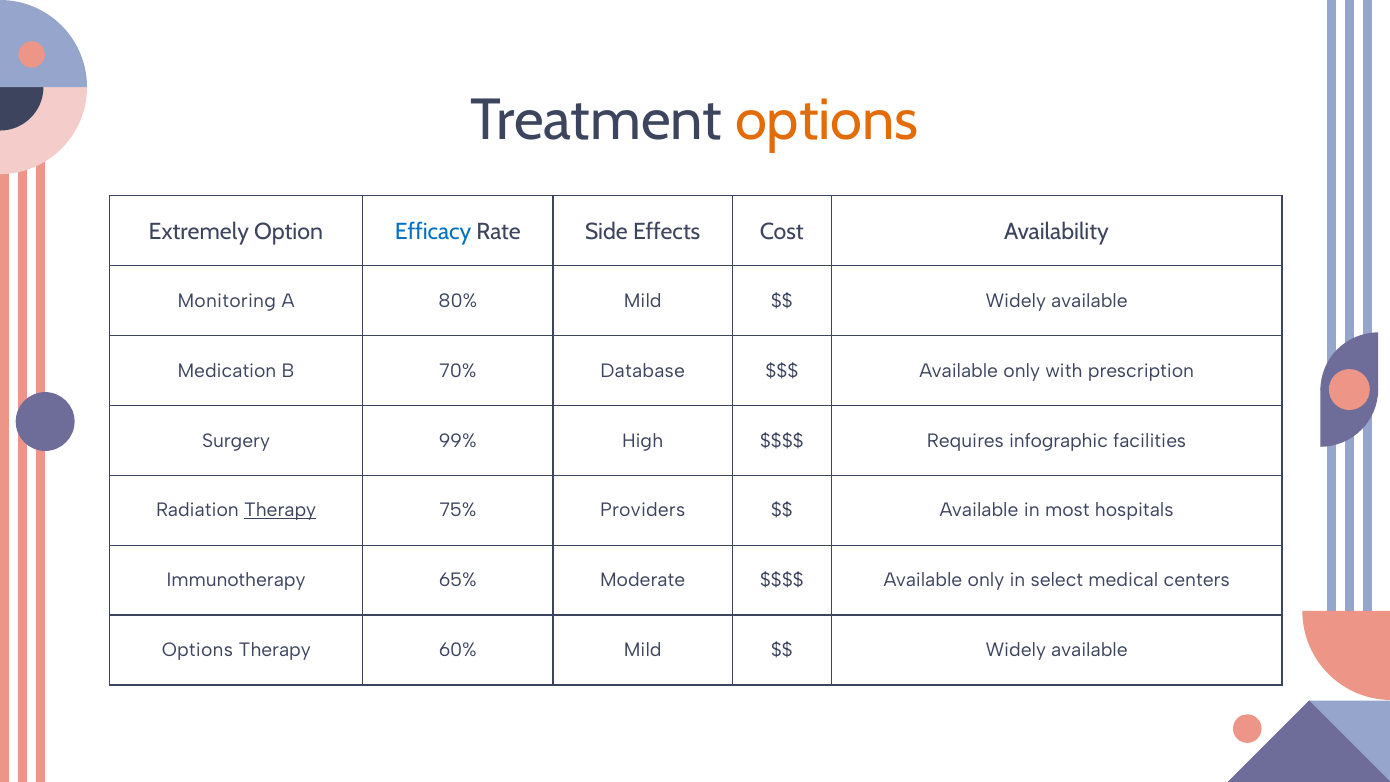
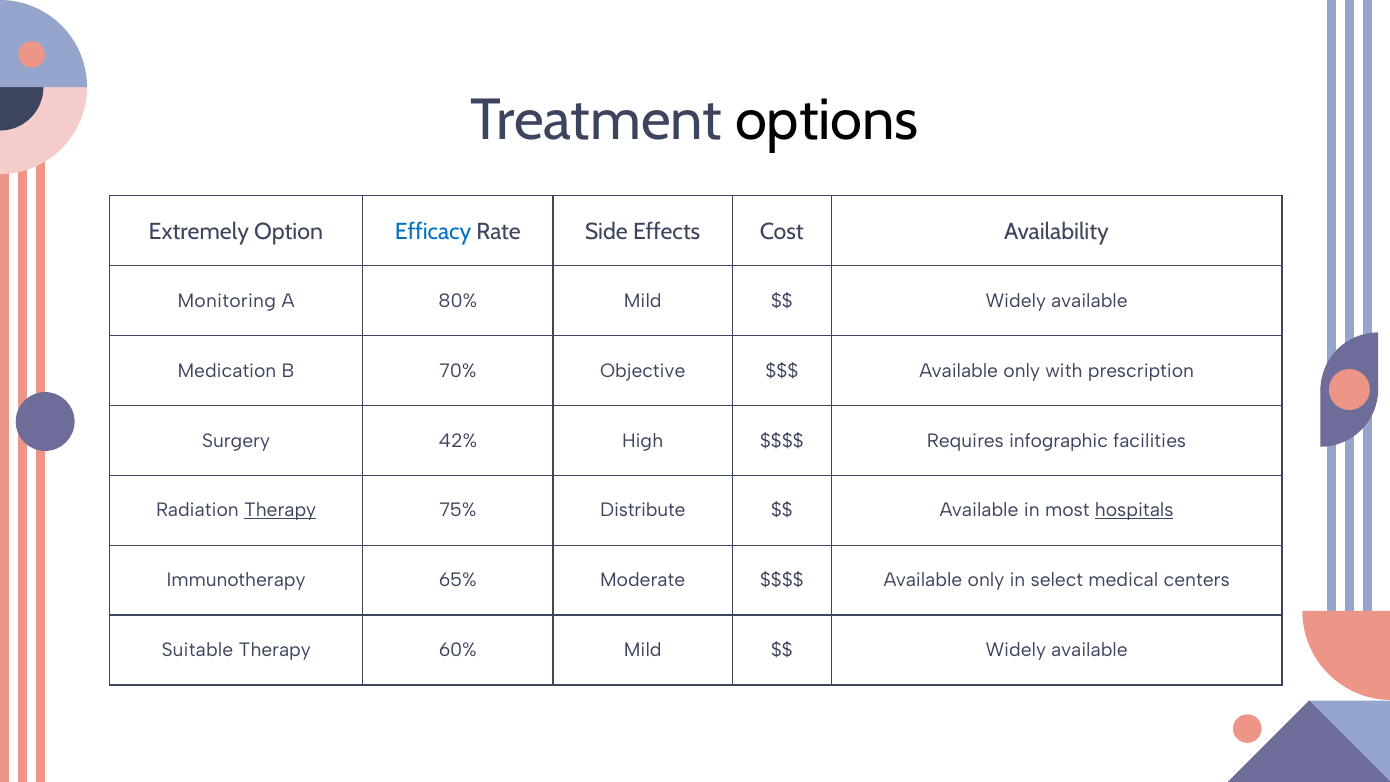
options colour: orange -> black (827, 120)
Database: Database -> Objective (643, 371)
99%: 99% -> 42% (458, 441)
Providers: Providers -> Distribute (643, 510)
hospitals underline: none -> present (1134, 510)
Options: Options -> Suitable (197, 650)
